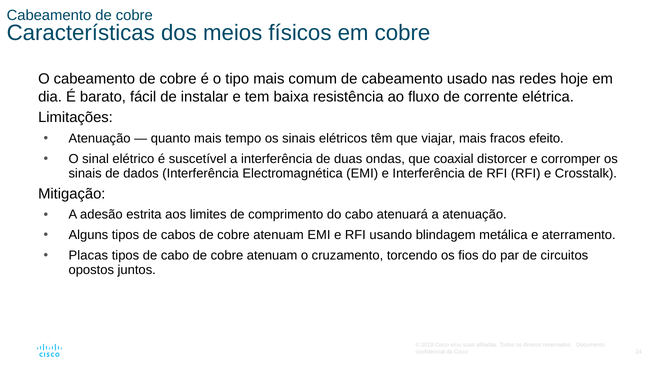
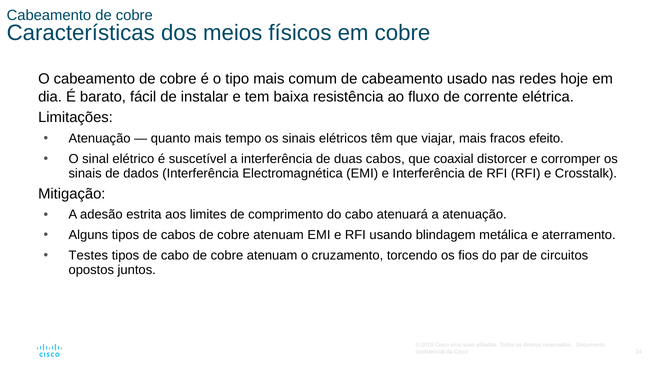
duas ondas: ondas -> cabos (385, 159)
Placas: Placas -> Testes (88, 256)
